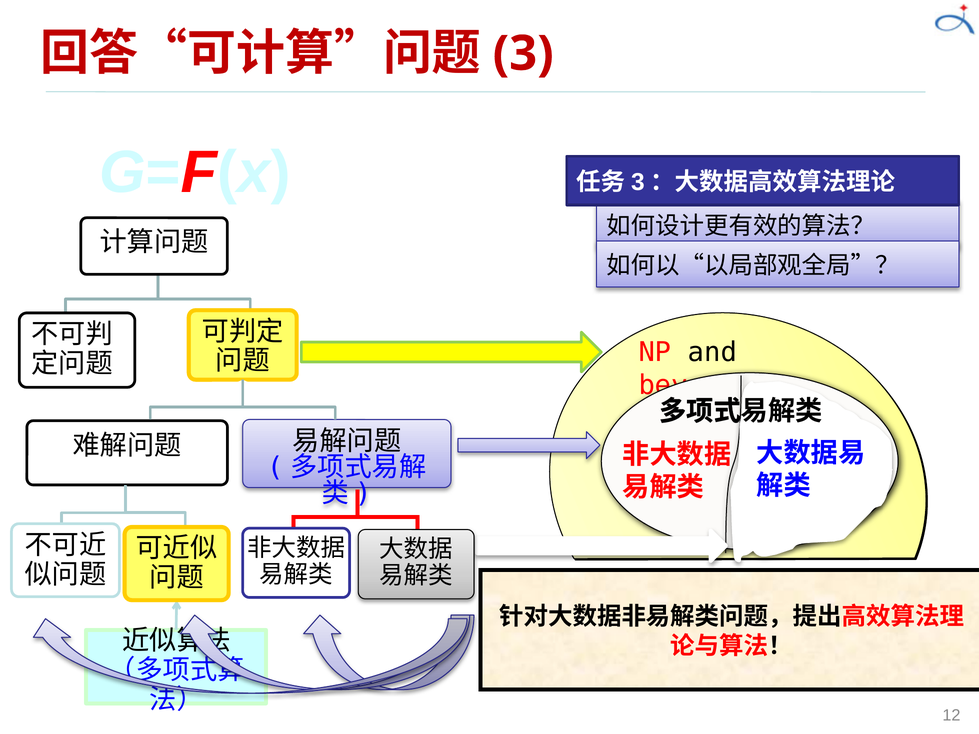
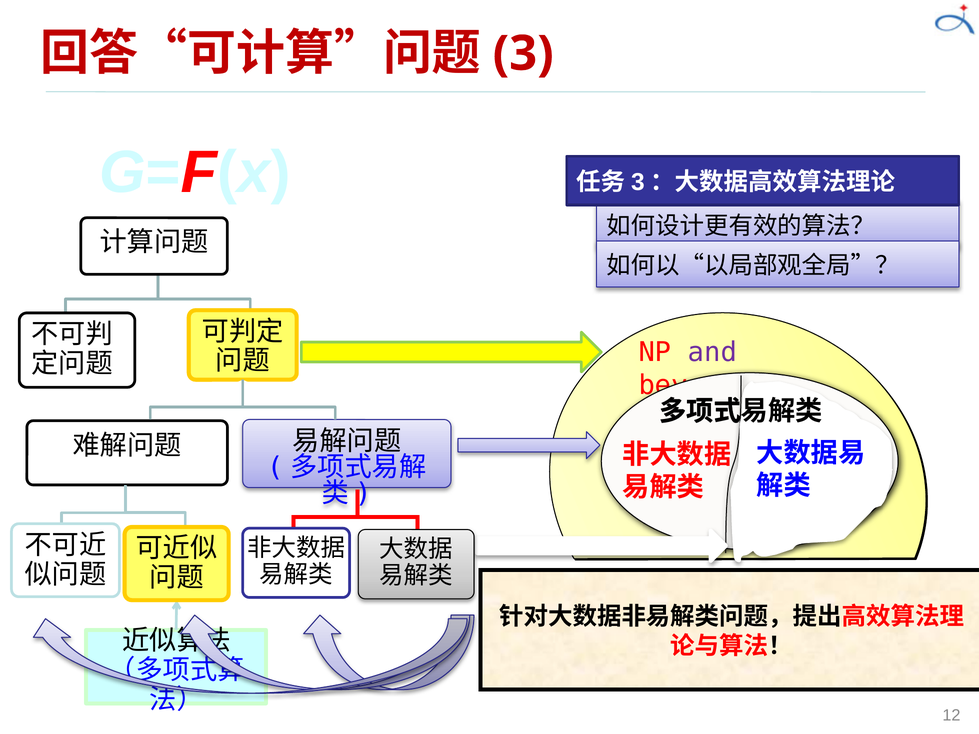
and colour: black -> purple (712, 353)
